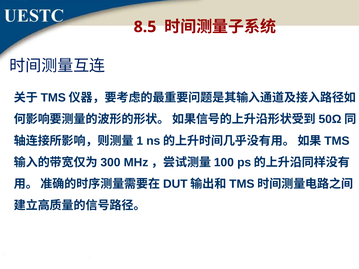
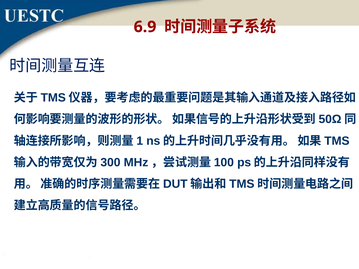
8.5: 8.5 -> 6.9 (145, 27)
